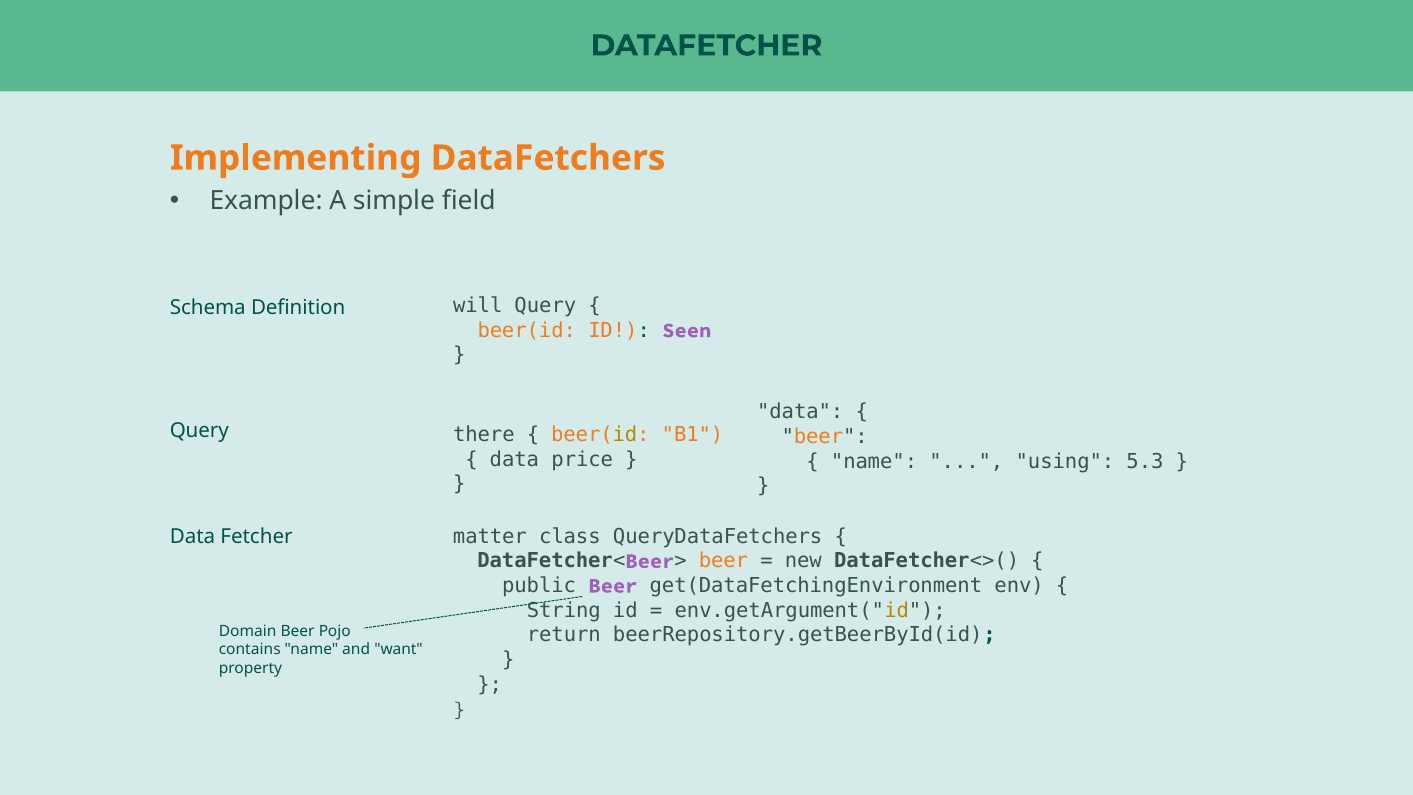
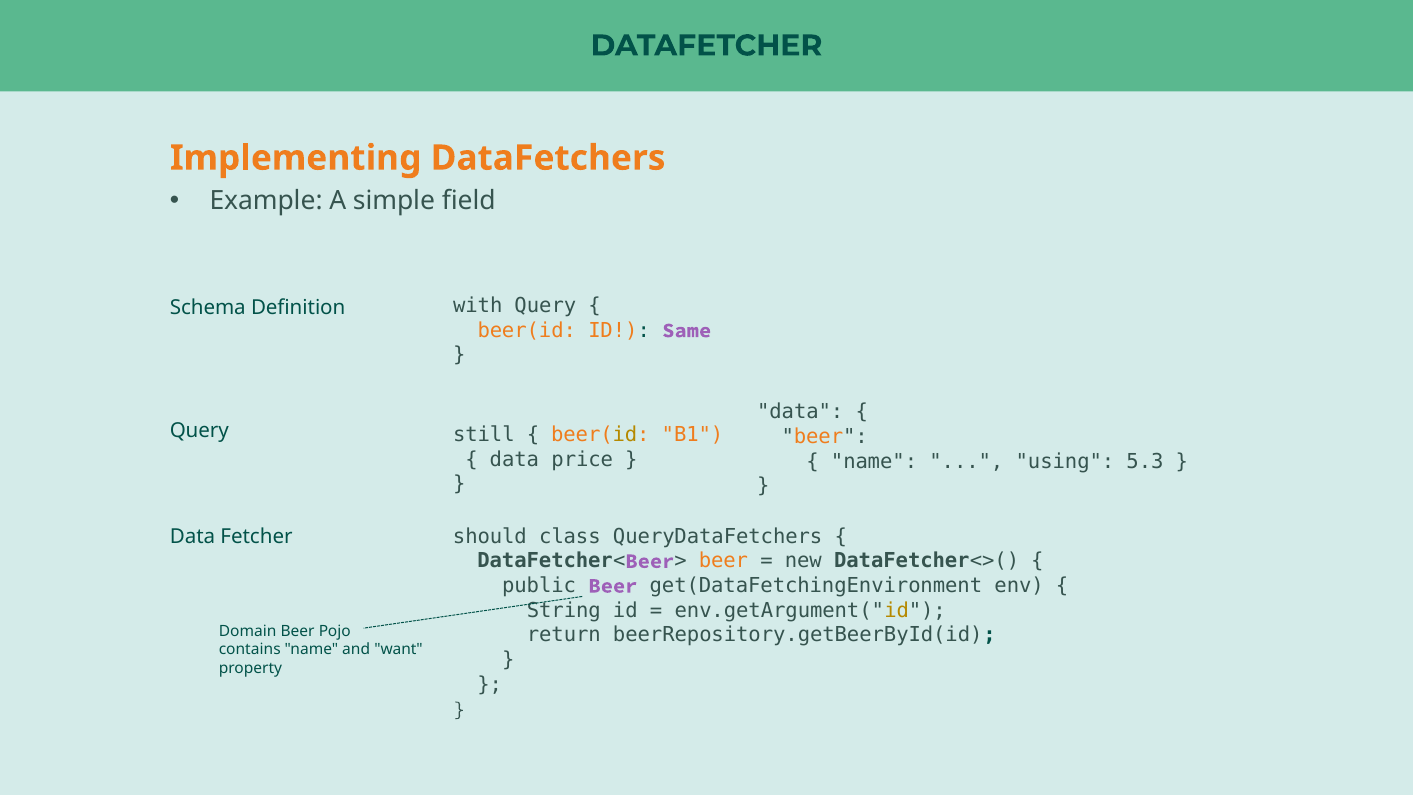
will: will -> with (478, 306)
Seen: Seen -> Same (687, 330)
there: there -> still (484, 435)
matter: matter -> should (490, 536)
